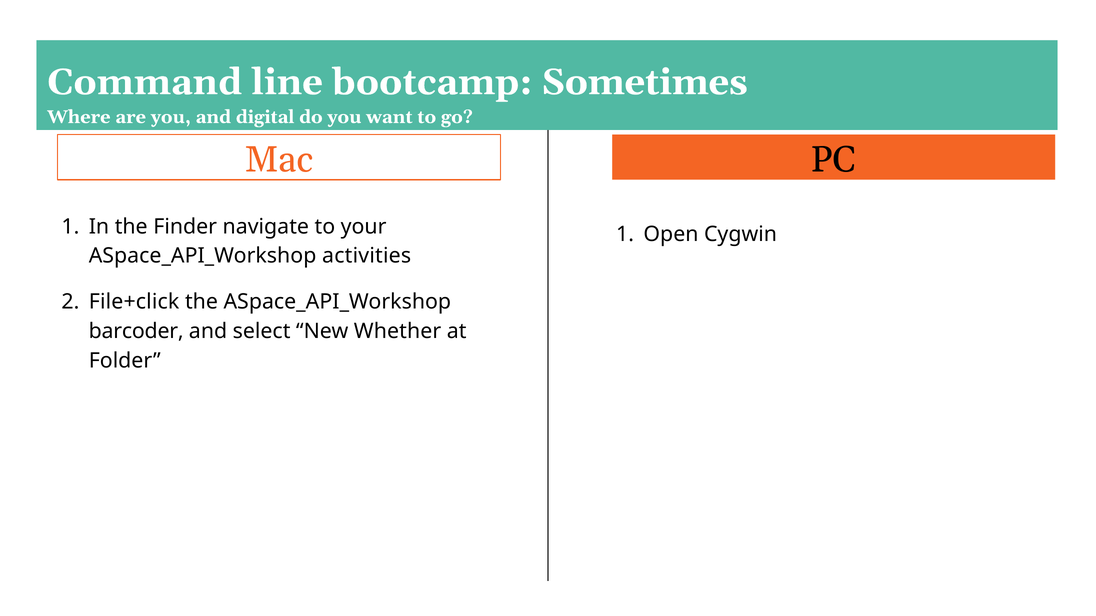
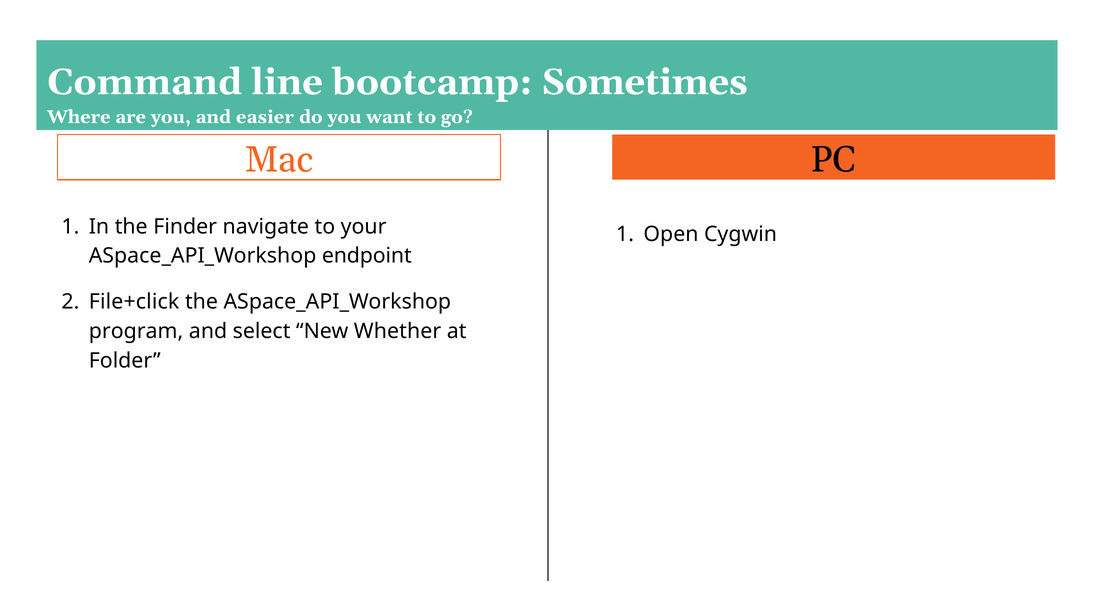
digital: digital -> easier (265, 117)
activities: activities -> endpoint (367, 256)
barcoder: barcoder -> program (136, 332)
